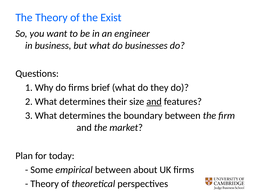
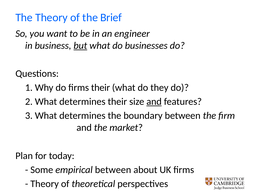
Exist: Exist -> Brief (111, 17)
but underline: none -> present (80, 46)
firms brief: brief -> their (101, 88)
